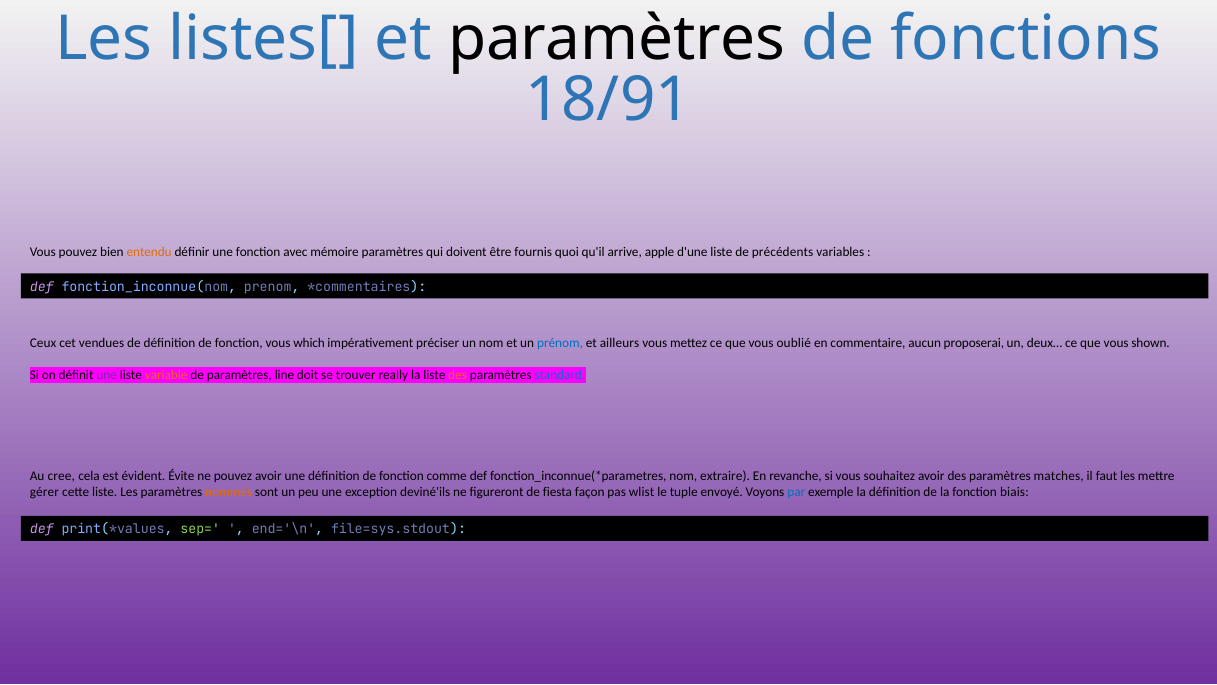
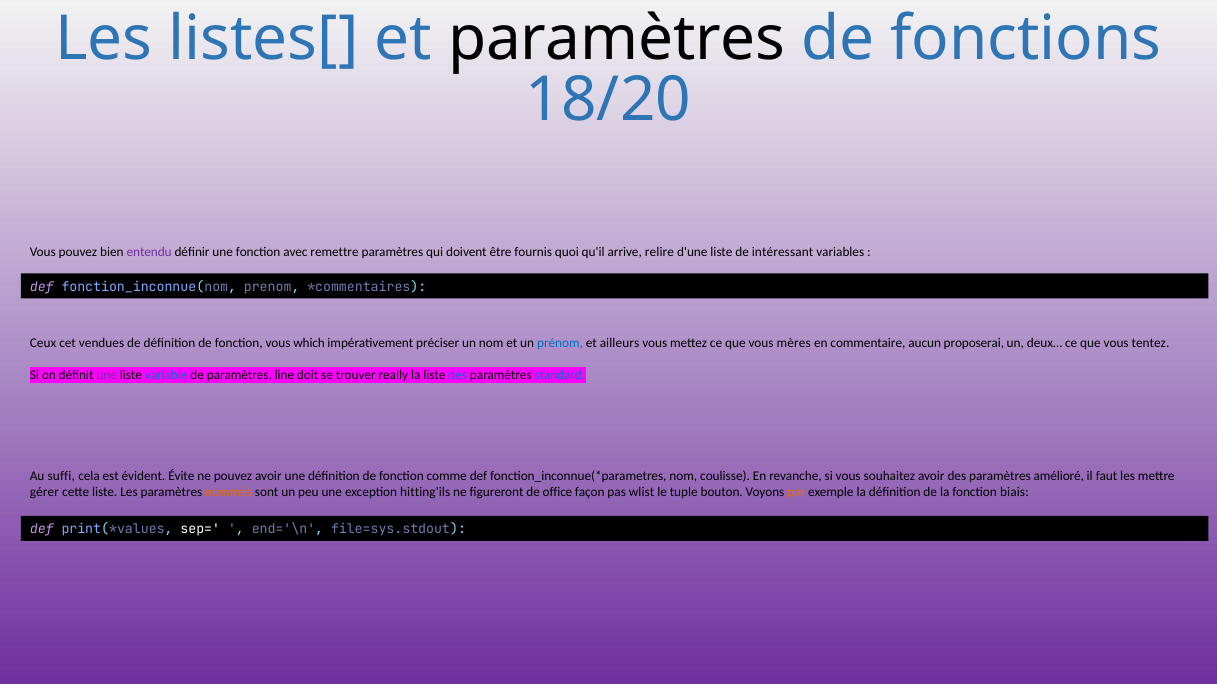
18/91: 18/91 -> 18/20 (609, 100)
entendu colour: orange -> purple (149, 252)
mémoire: mémoire -> remettre (335, 252)
apple: apple -> relire (659, 252)
précédents: précédents -> intéressant (783, 252)
oublié: oublié -> mères (794, 343)
shown: shown -> tentez (1150, 343)
variable colour: orange -> blue (166, 375)
des colour: orange -> blue (458, 375)
cree: cree -> suffi (61, 476)
extraire: extraire -> coulisse (725, 476)
matches: matches -> amélioré (1059, 476)
deviné'ils: deviné'ils -> hitting'ils (425, 492)
fiesta: fiesta -> office (557, 492)
envoyé: envoyé -> bouton (722, 492)
par colour: blue -> orange (796, 492)
sep= colour: light green -> white (200, 529)
